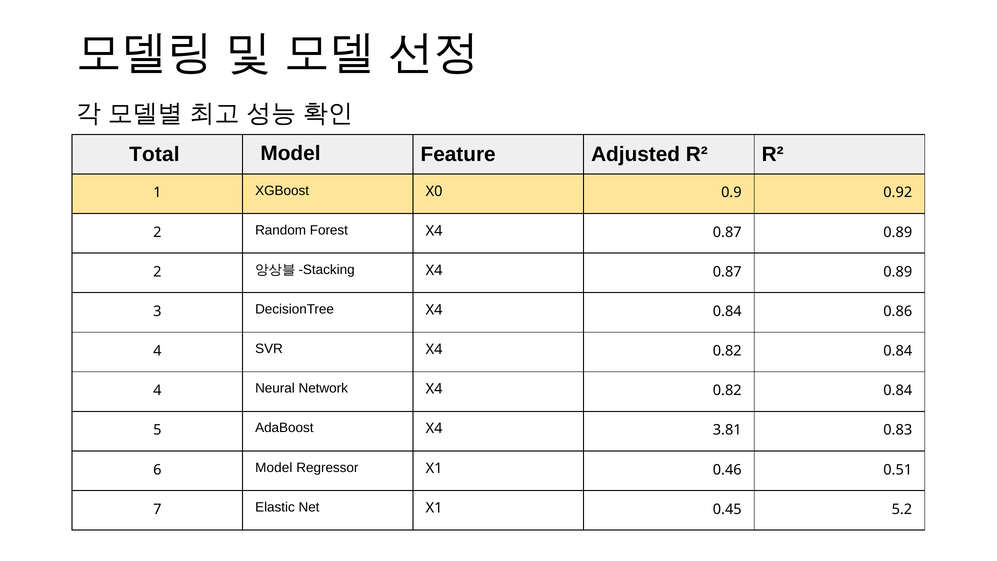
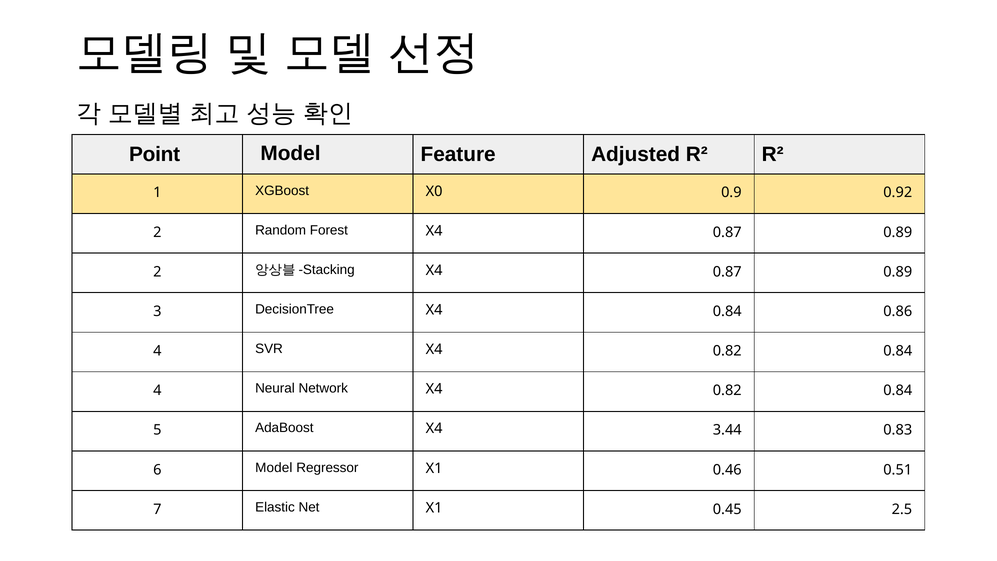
Total: Total -> Point (155, 154)
3.81: 3.81 -> 3.44 (727, 430)
5.2: 5.2 -> 2.5 (902, 509)
